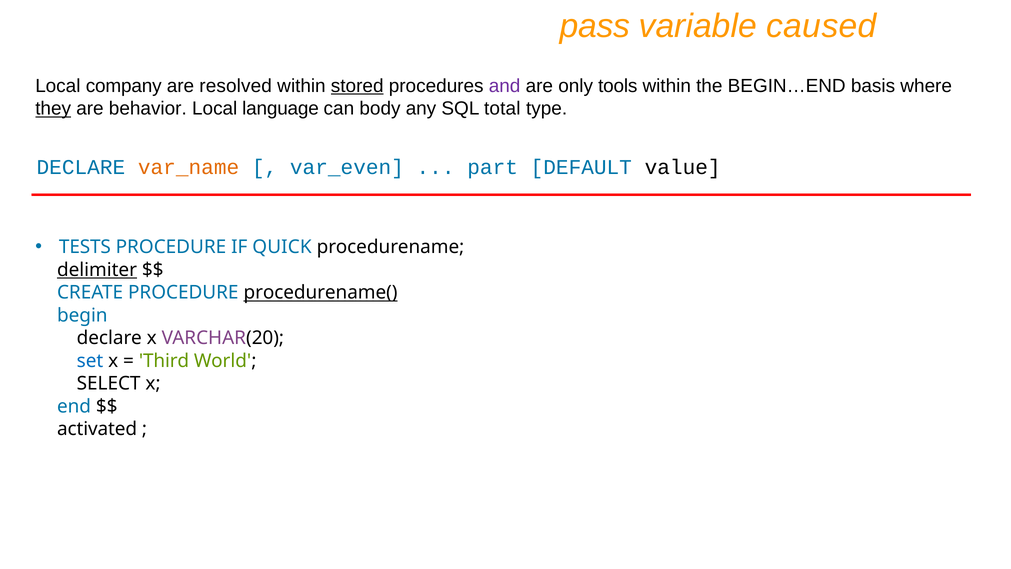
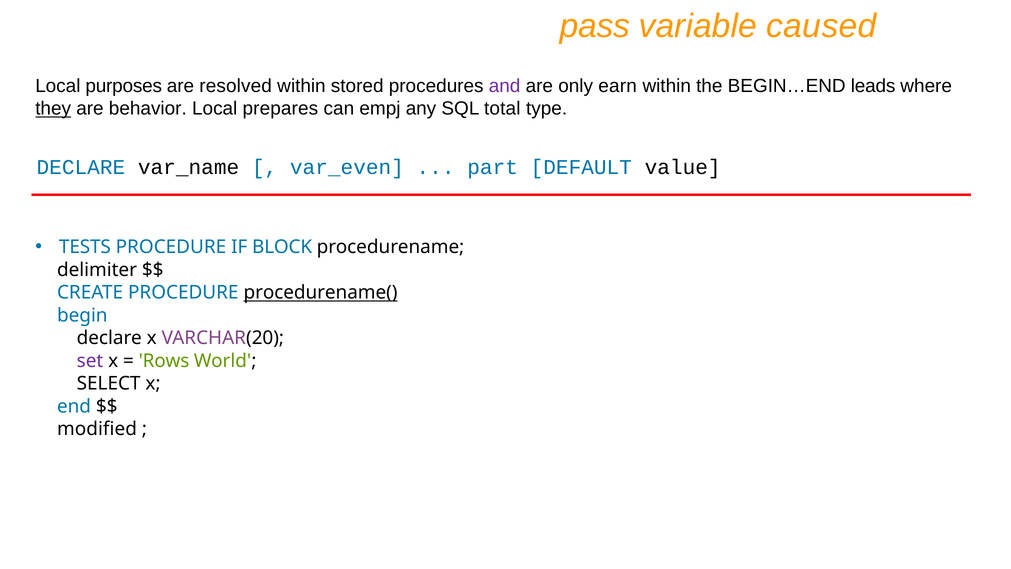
company: company -> purposes (124, 86)
stored underline: present -> none (357, 86)
tools: tools -> earn (618, 86)
basis: basis -> leads (873, 86)
language: language -> prepares (280, 109)
body: body -> empj (380, 109)
var_name colour: orange -> black (189, 167)
QUICK: QUICK -> BLOCK (282, 247)
delimiter underline: present -> none (97, 270)
set colour: blue -> purple (90, 361)
Third: Third -> Rows (164, 361)
activated: activated -> modified (97, 429)
